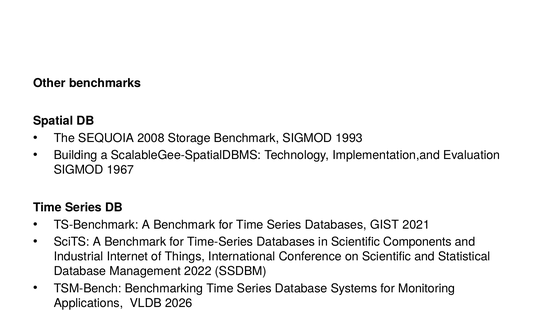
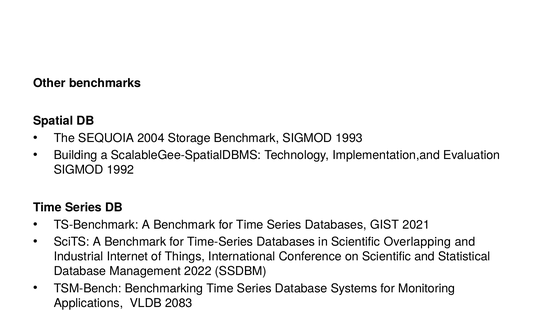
2008: 2008 -> 2004 (151, 138)
1967: 1967 -> 1992 (120, 170)
Components: Components -> Overlapping (417, 242)
2026: 2026 -> 2083 (179, 304)
